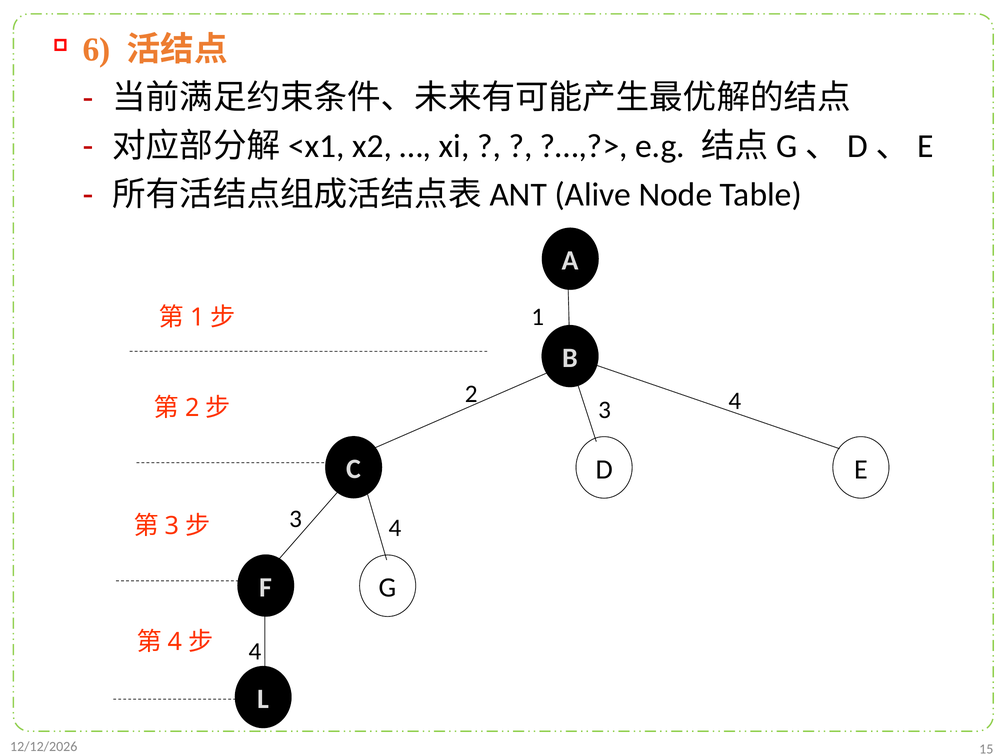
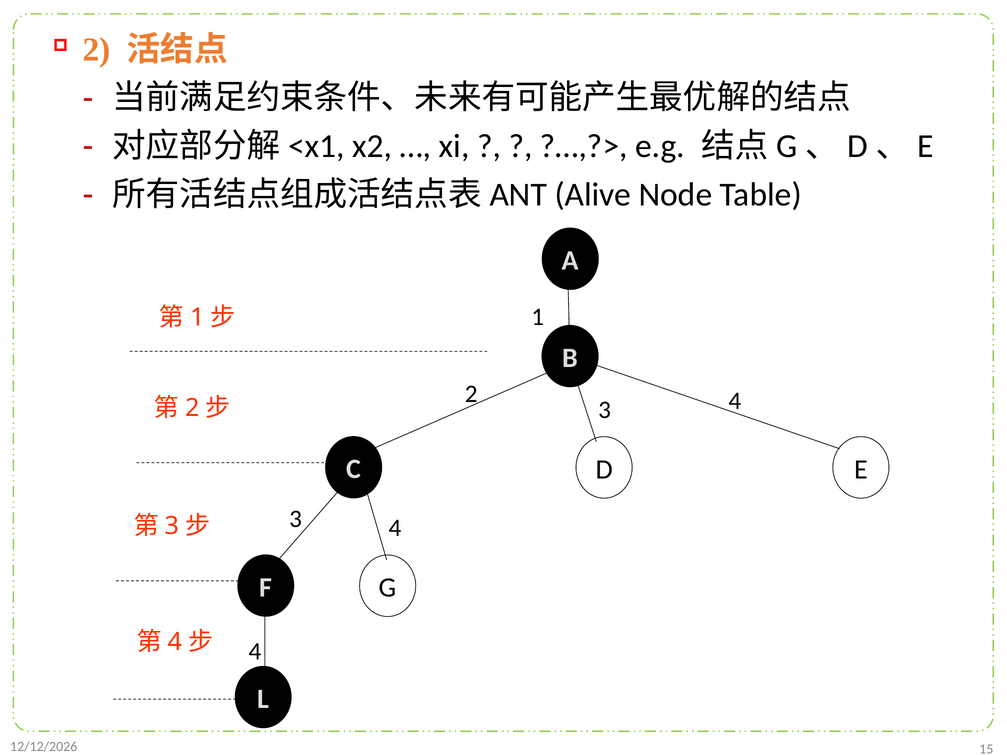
6: 6 -> 2 (97, 50)
